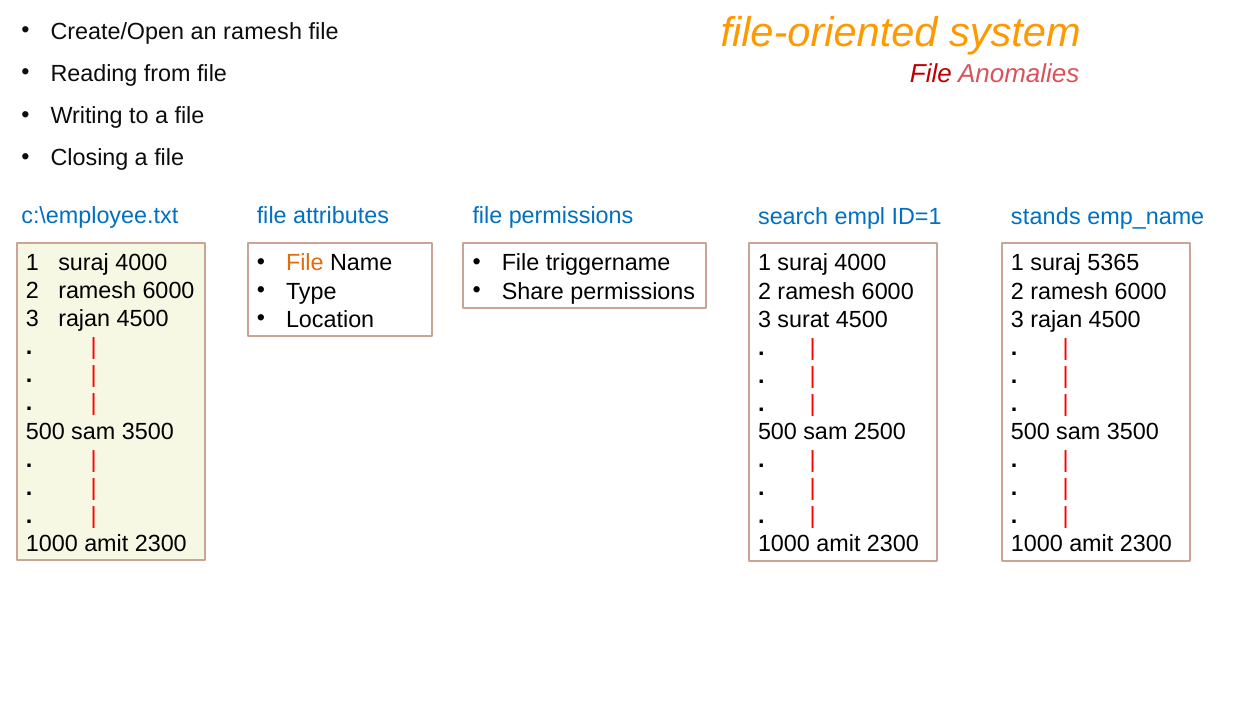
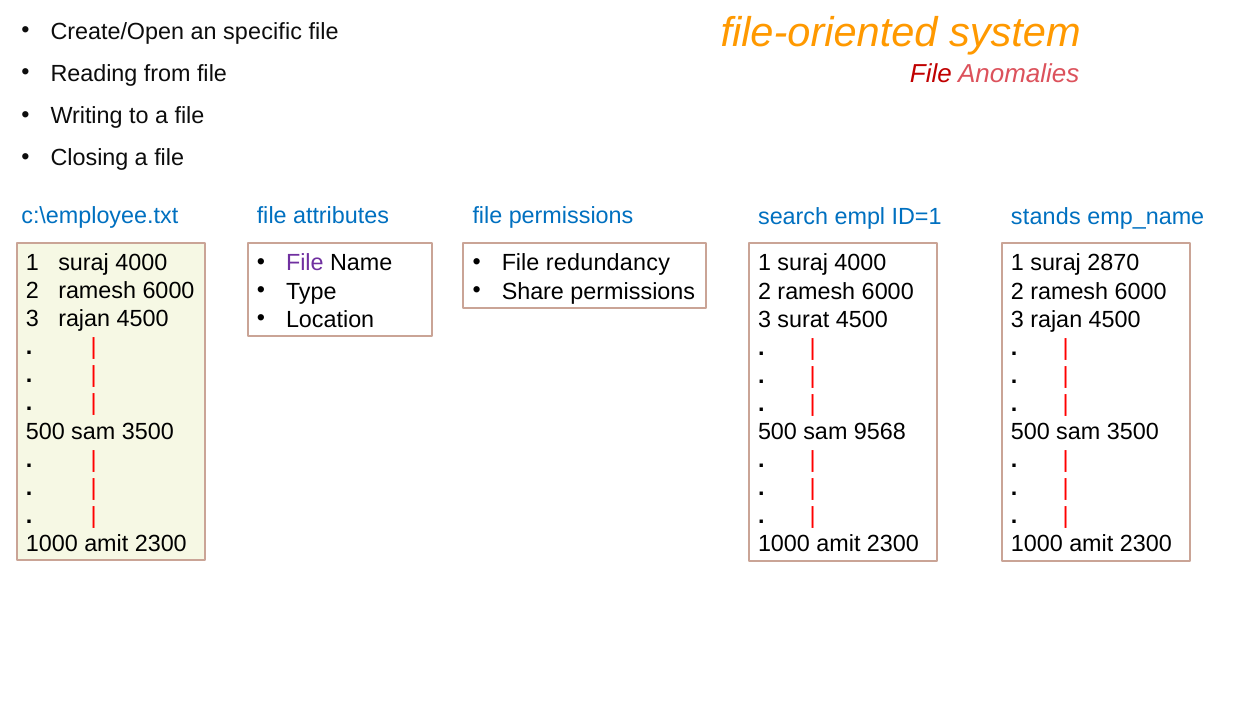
an ramesh: ramesh -> specific (263, 31)
File colour: orange -> purple (305, 263)
triggername: triggername -> redundancy (608, 263)
5365: 5365 -> 2870 (1113, 263)
2500: 2500 -> 9568 (880, 431)
